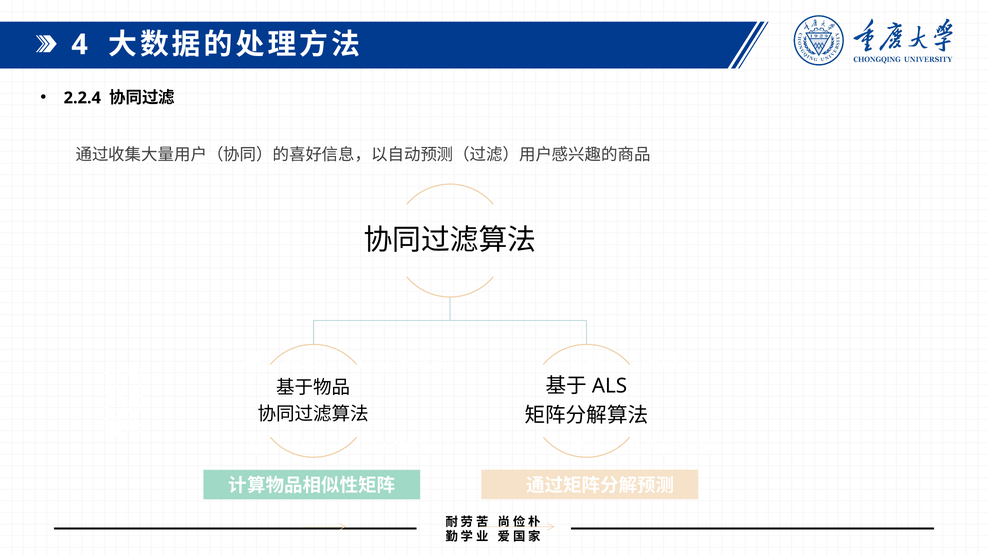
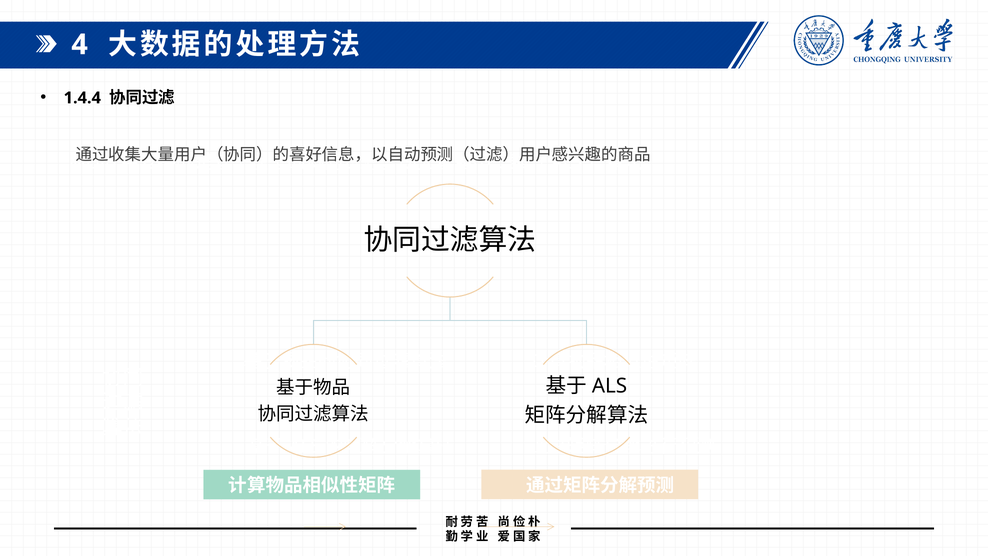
2.2.4: 2.2.4 -> 1.4.4 (82, 98)
